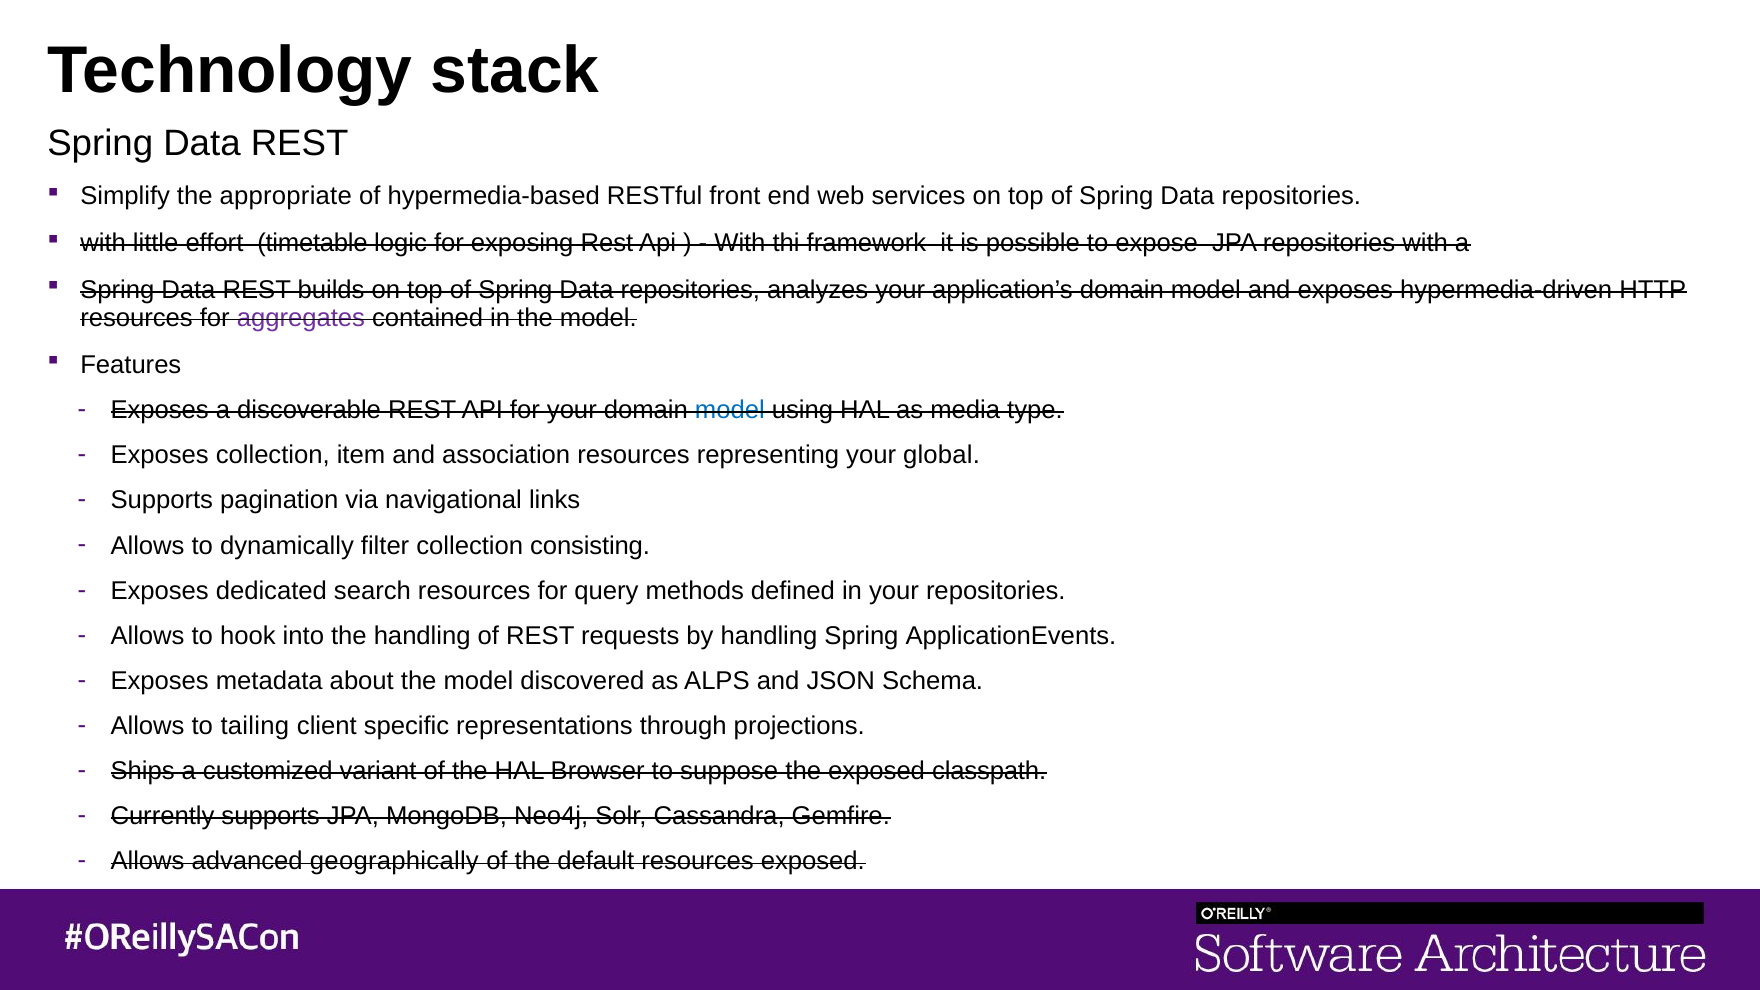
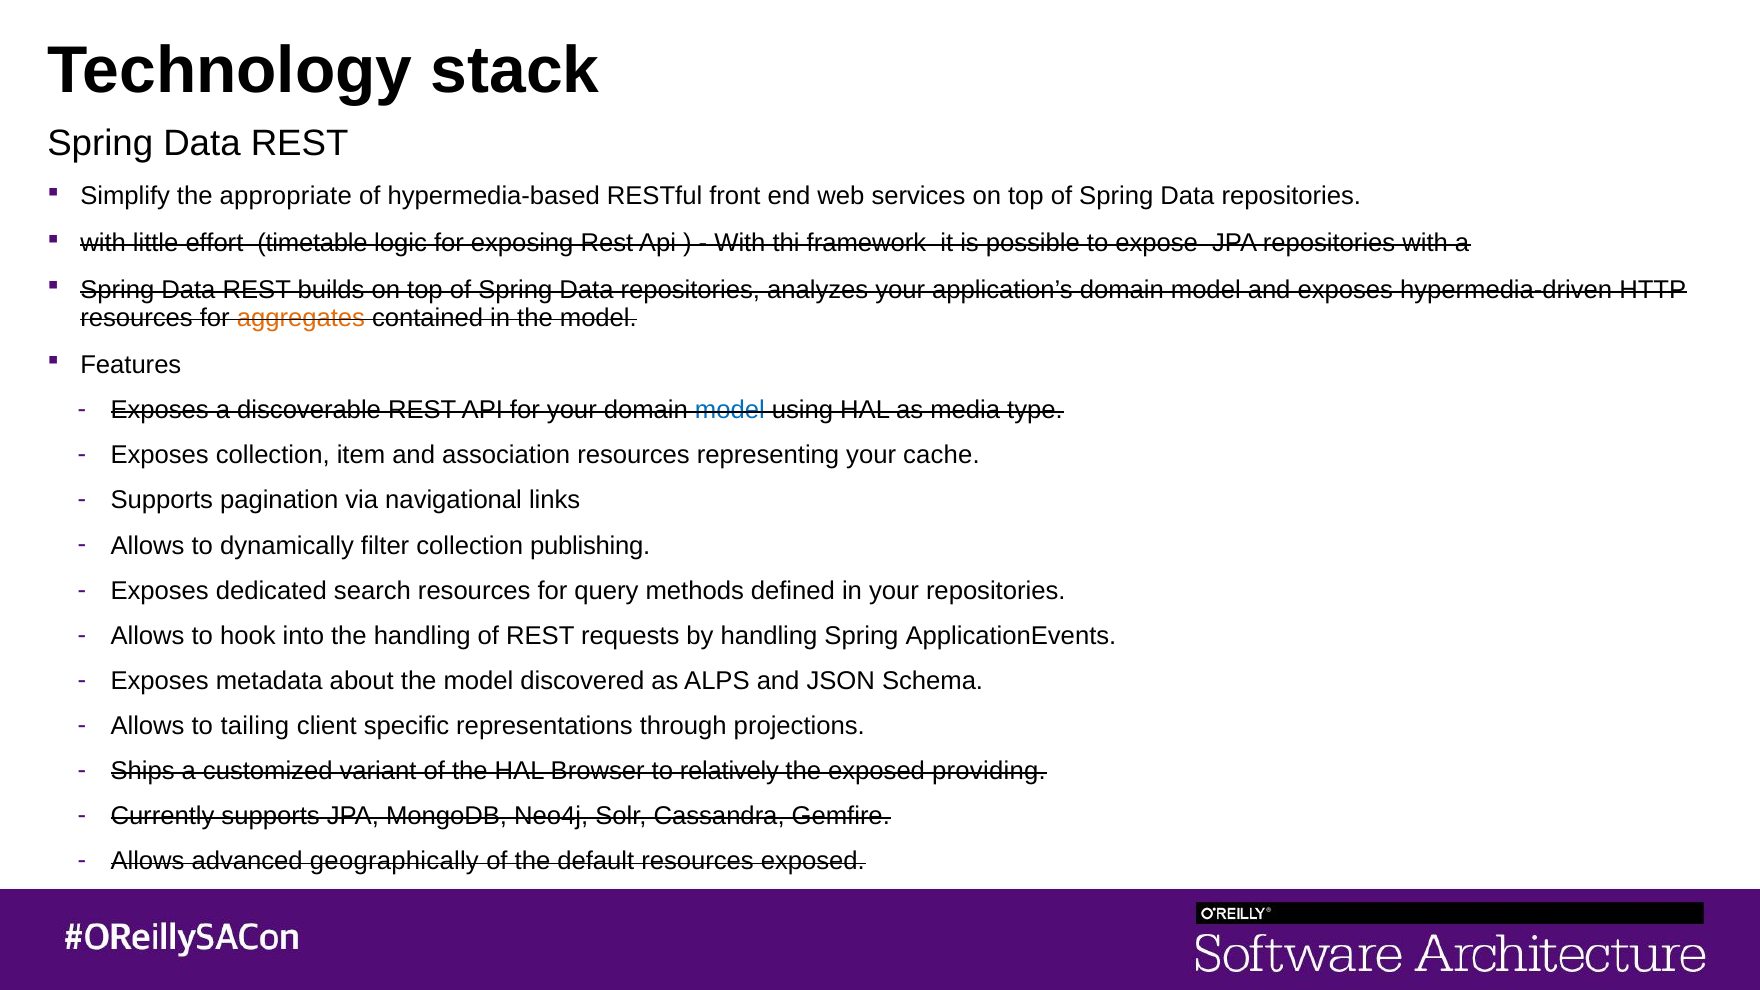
aggregates colour: purple -> orange (301, 318)
global: global -> cache (941, 455)
consisting: consisting -> publishing (590, 546)
suppose: suppose -> relatively (729, 771)
classpath: classpath -> providing (989, 771)
